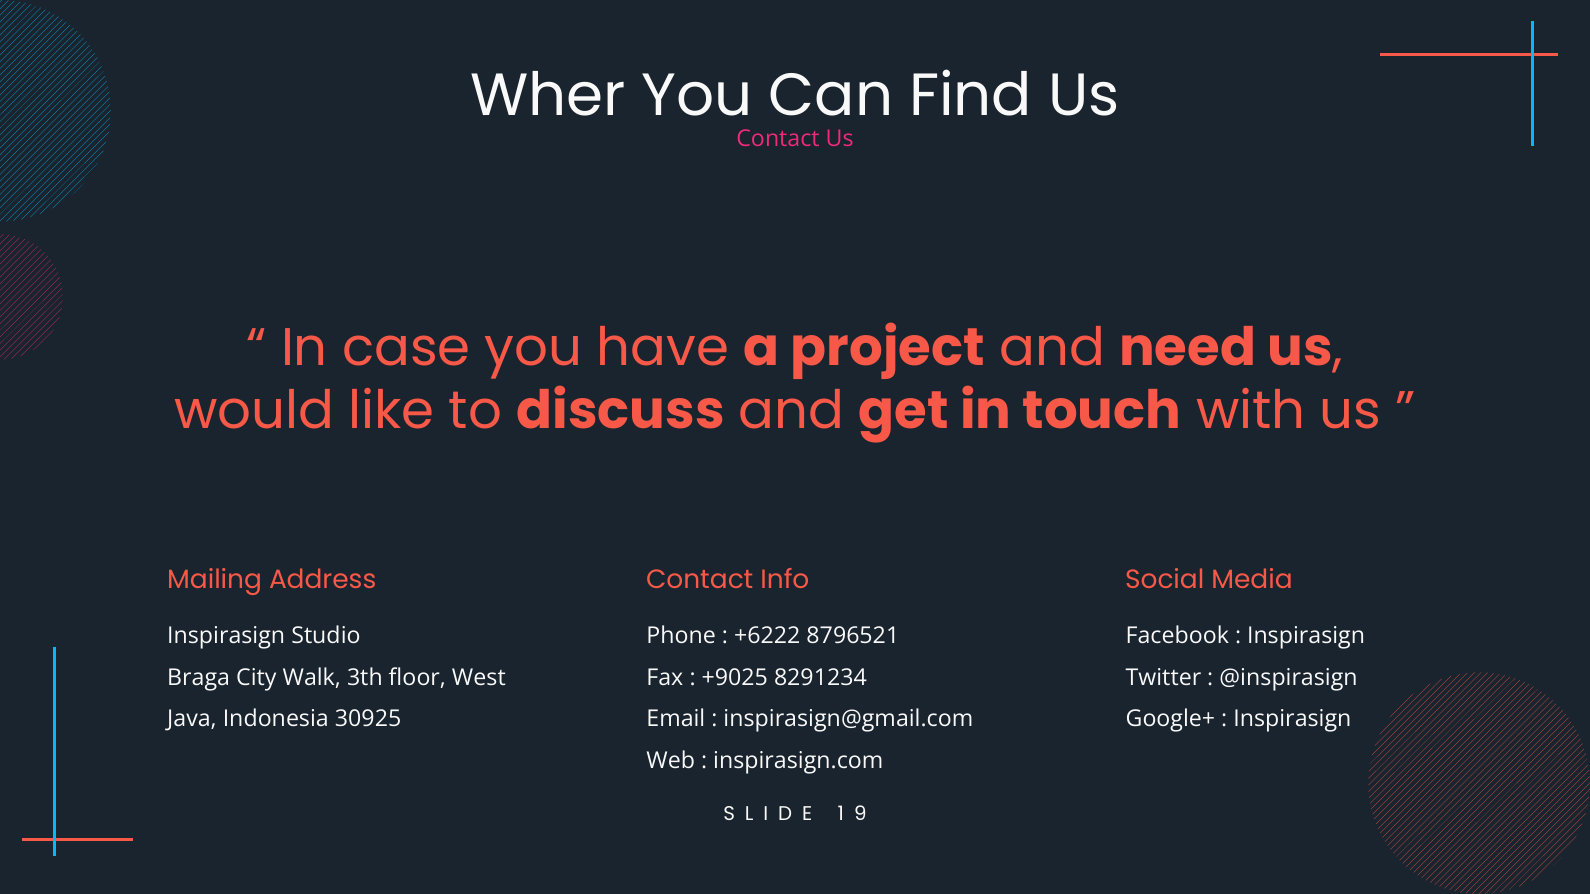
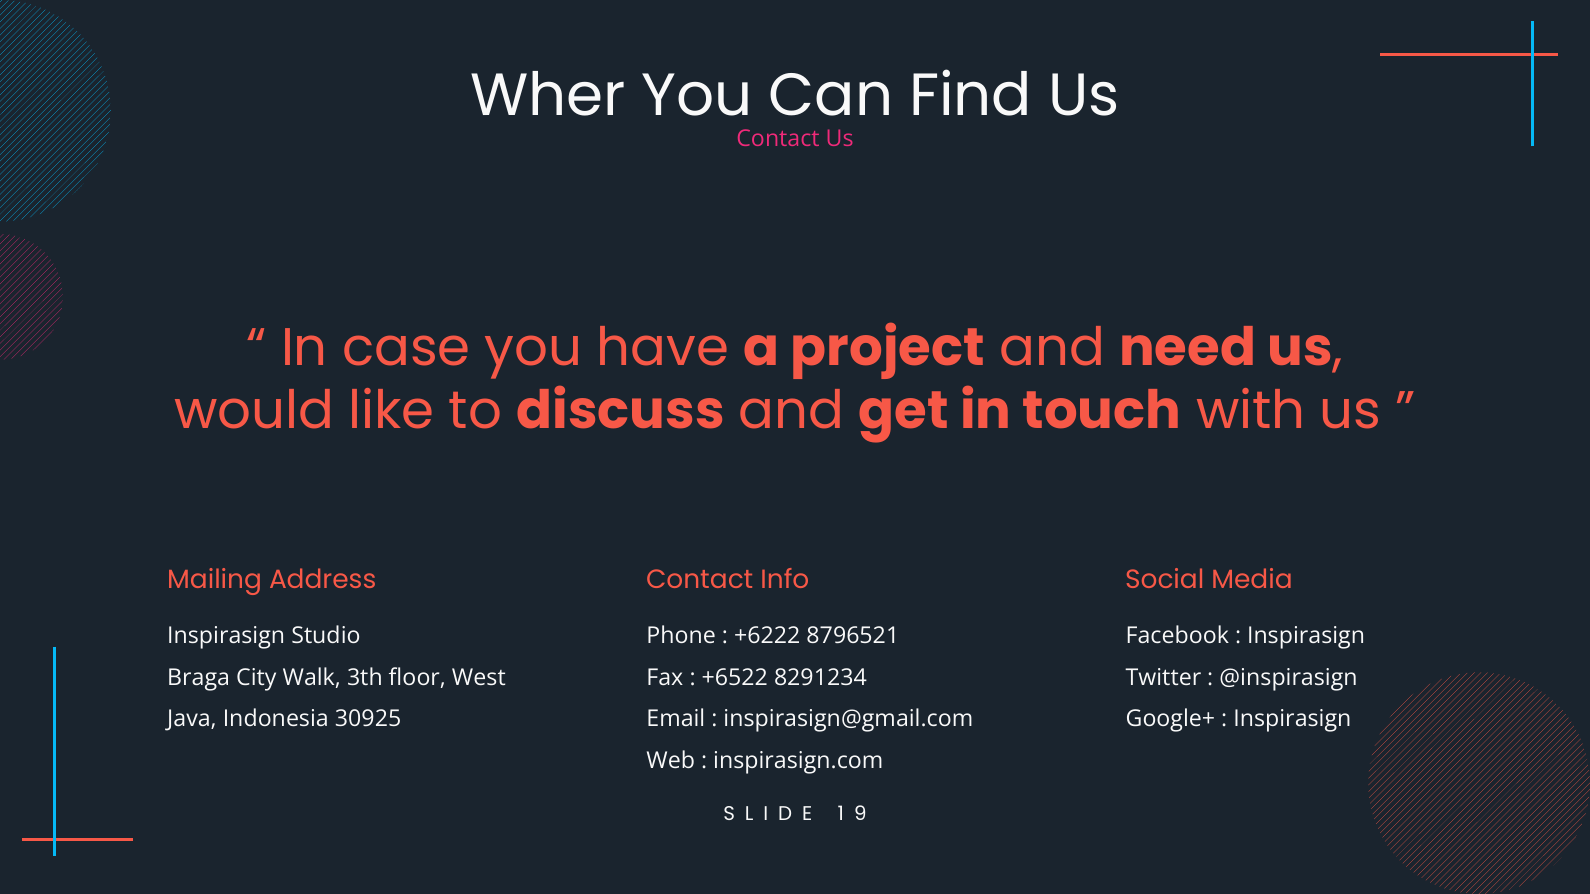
+9025: +9025 -> +6522 (735, 678)
